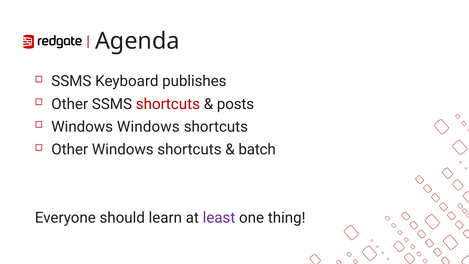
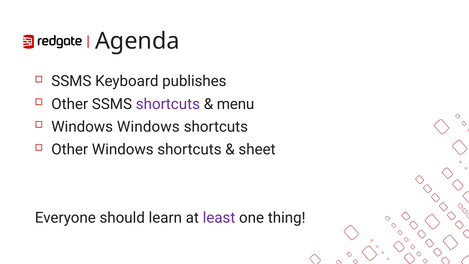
shortcuts colour: red -> purple (168, 104)
posts: posts -> menu (236, 104)
batch: batch -> sheet (257, 149)
